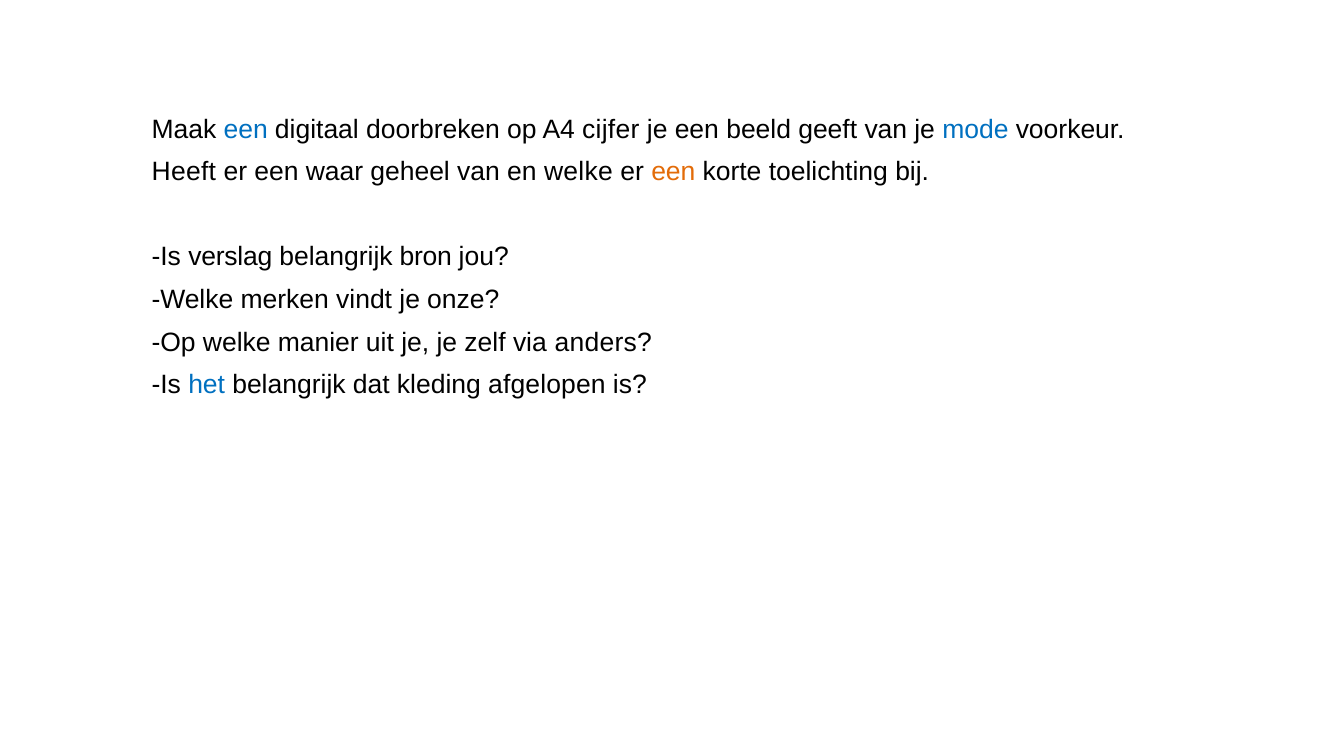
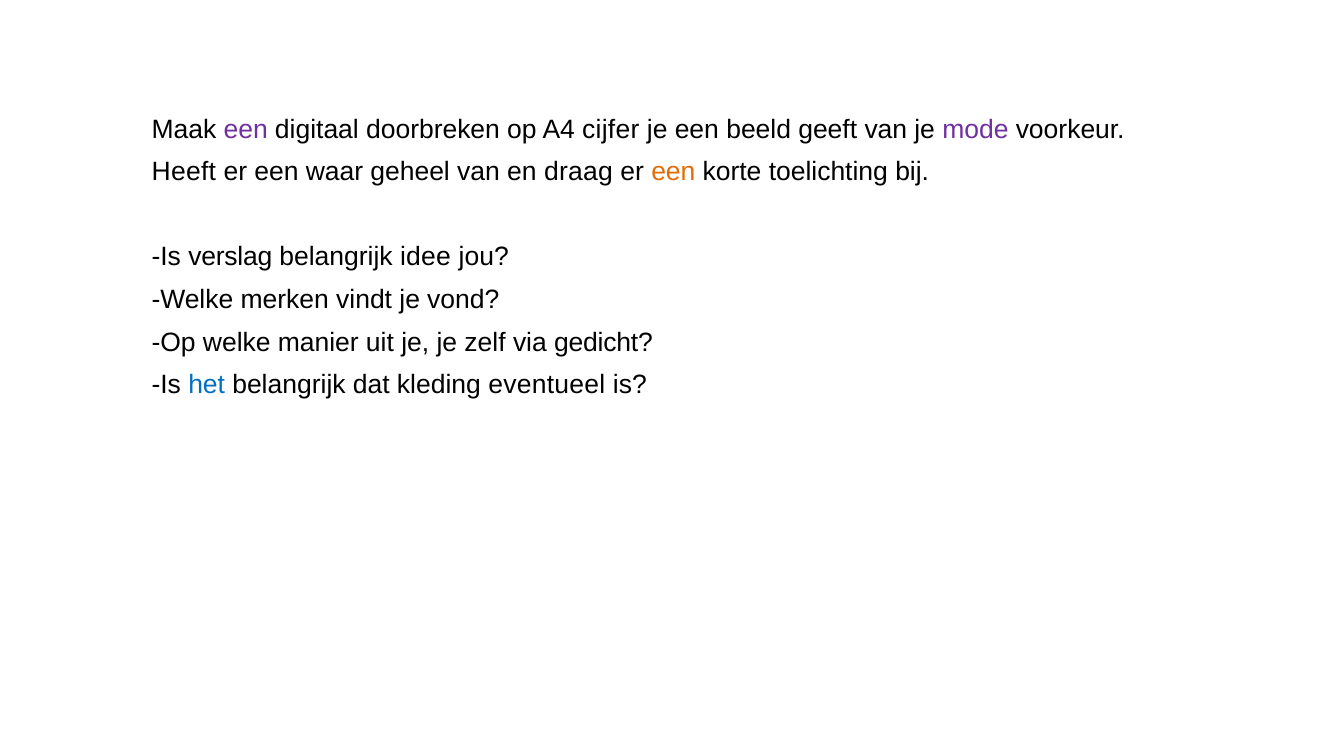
een colour: blue -> purple (246, 129)
mode colour: blue -> purple (975, 129)
en welke: welke -> draag (578, 172)
bron: bron -> idee (426, 257)
onze: onze -> vond (463, 300)
anders: anders -> gedicht (604, 342)
afgelopen: afgelopen -> eventueel (547, 385)
